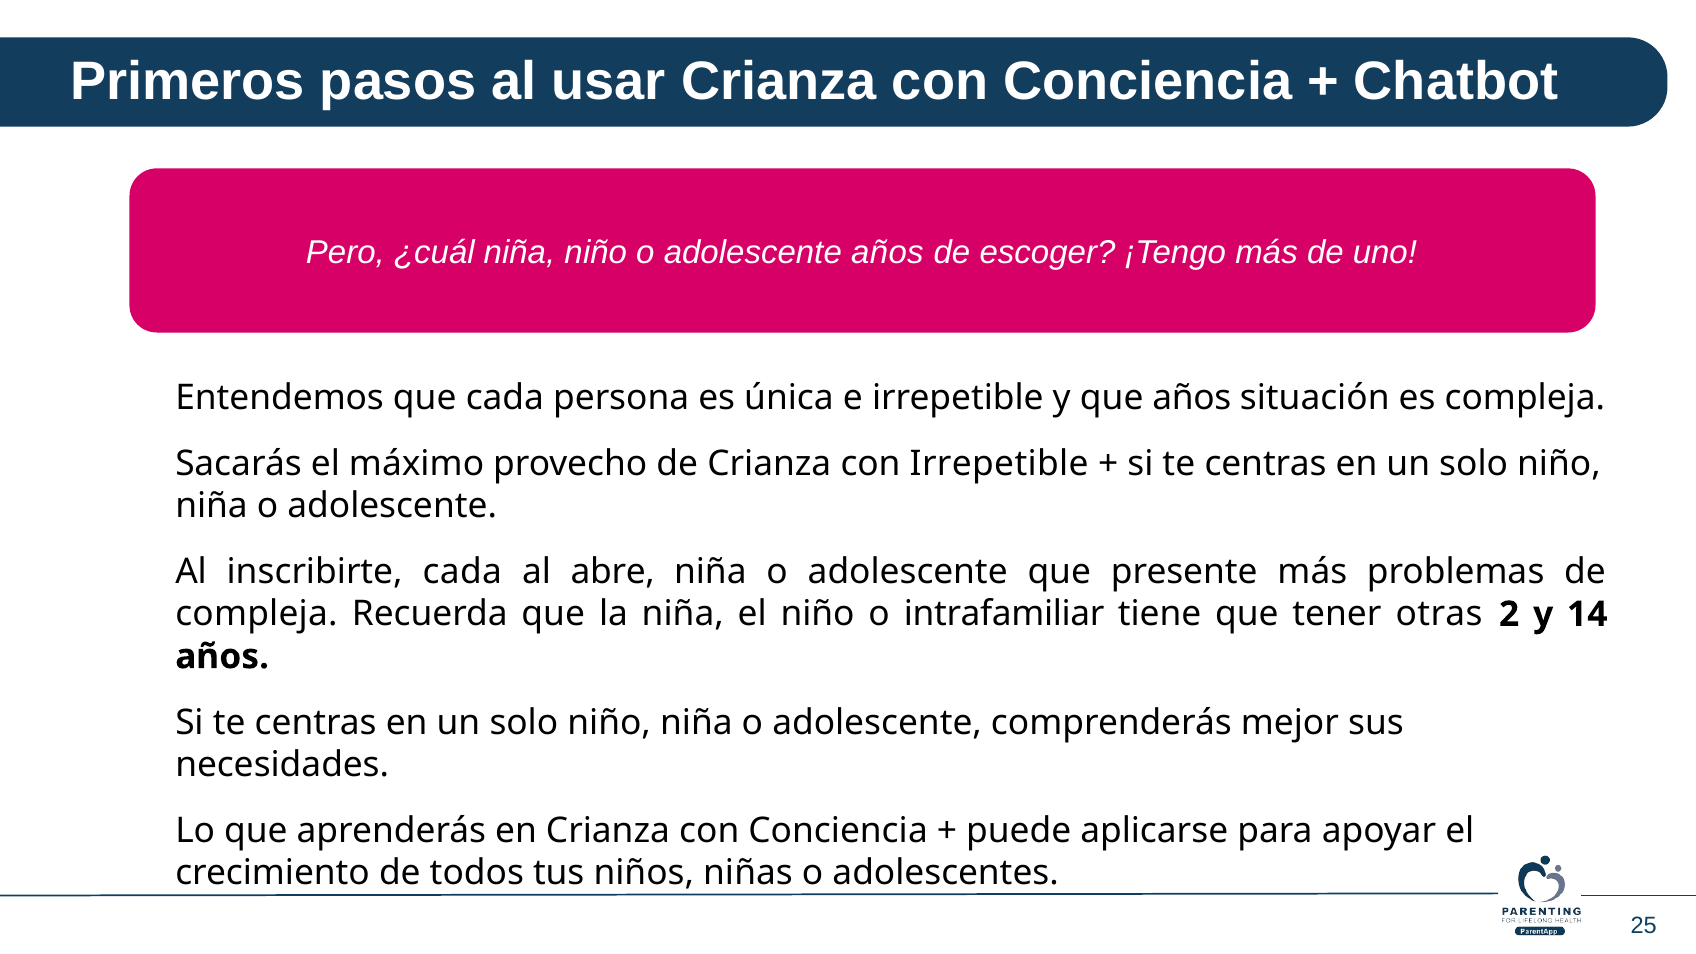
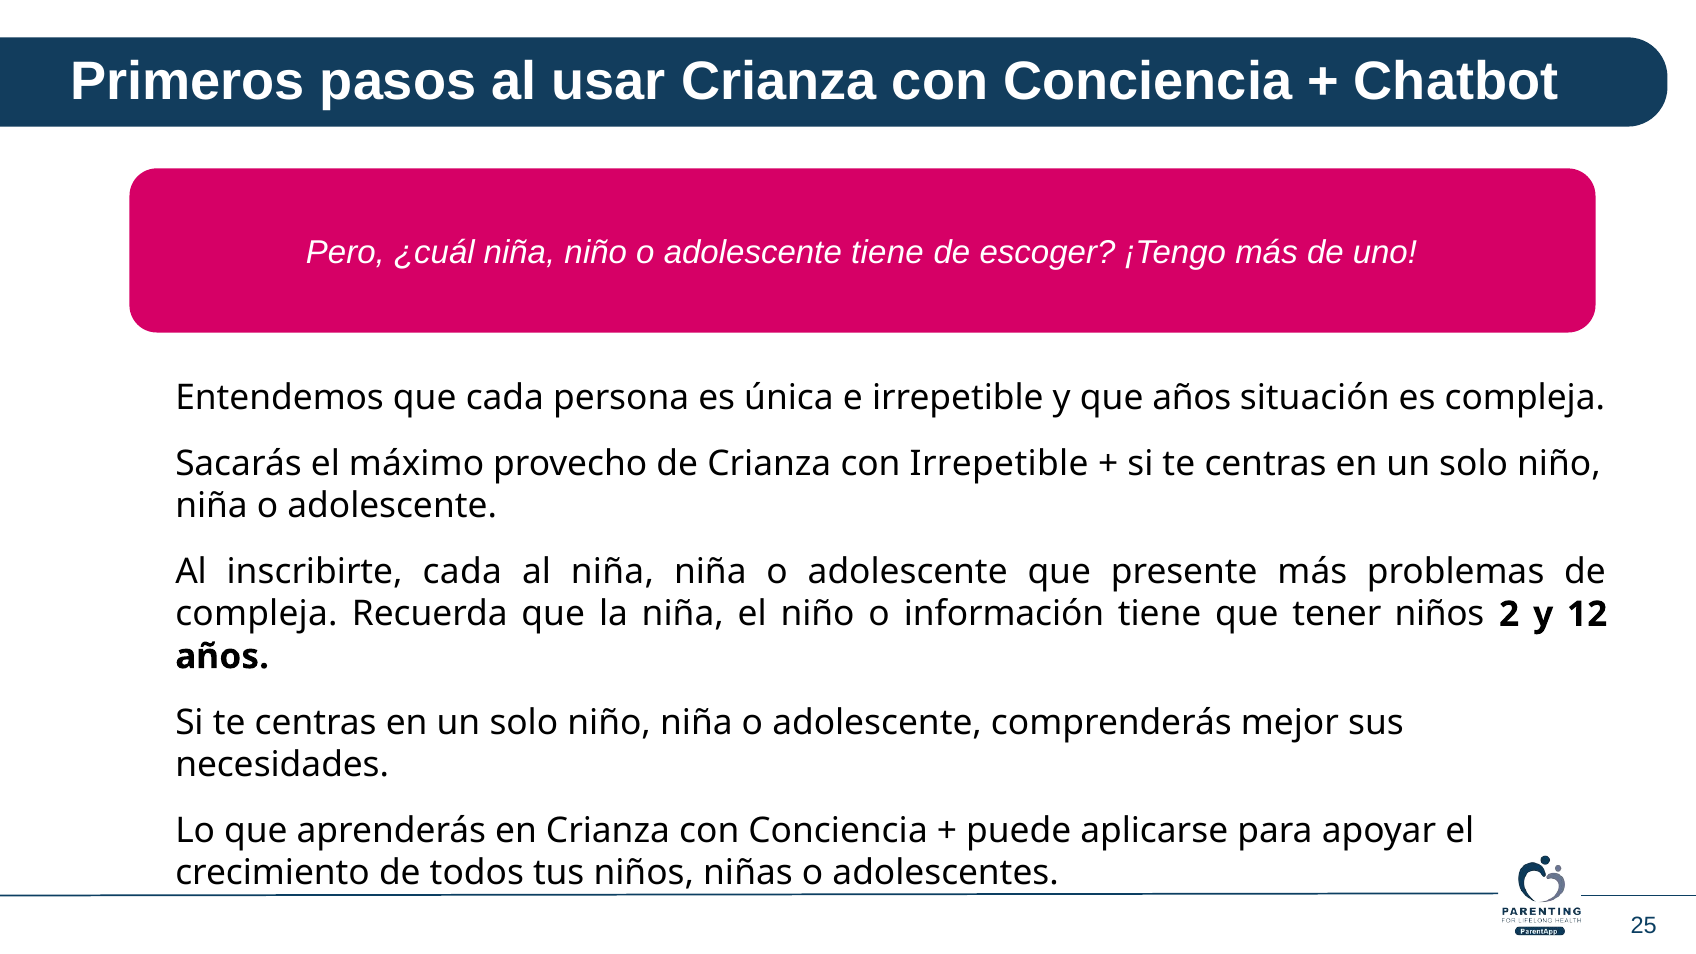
adolescente años: años -> tiene (887, 253)
al abre: abre -> niña (612, 572)
intrafamiliar: intrafamiliar -> información (1004, 614)
tener otras: otras -> niños (1440, 614)
14: 14 -> 12 (1587, 614)
